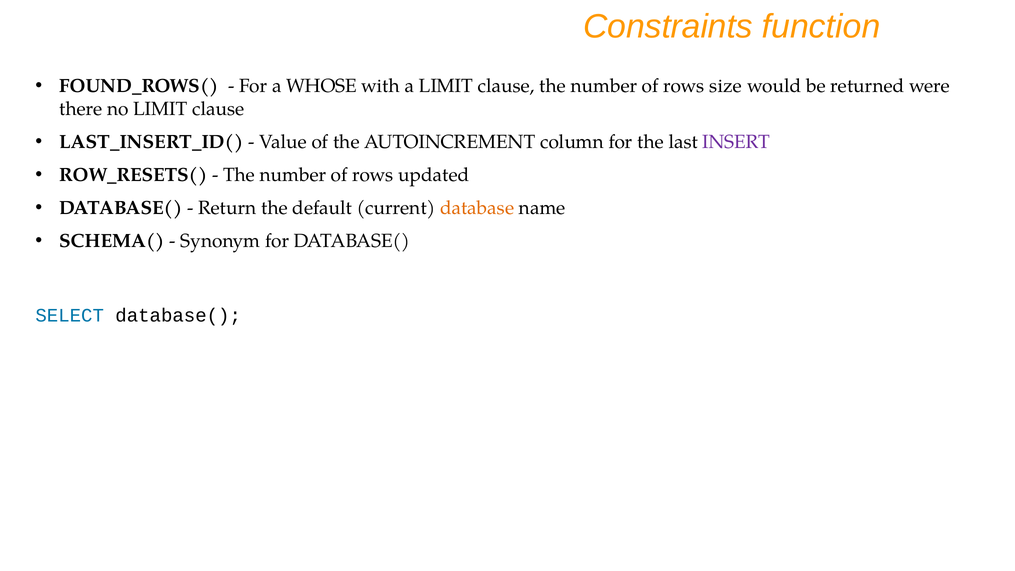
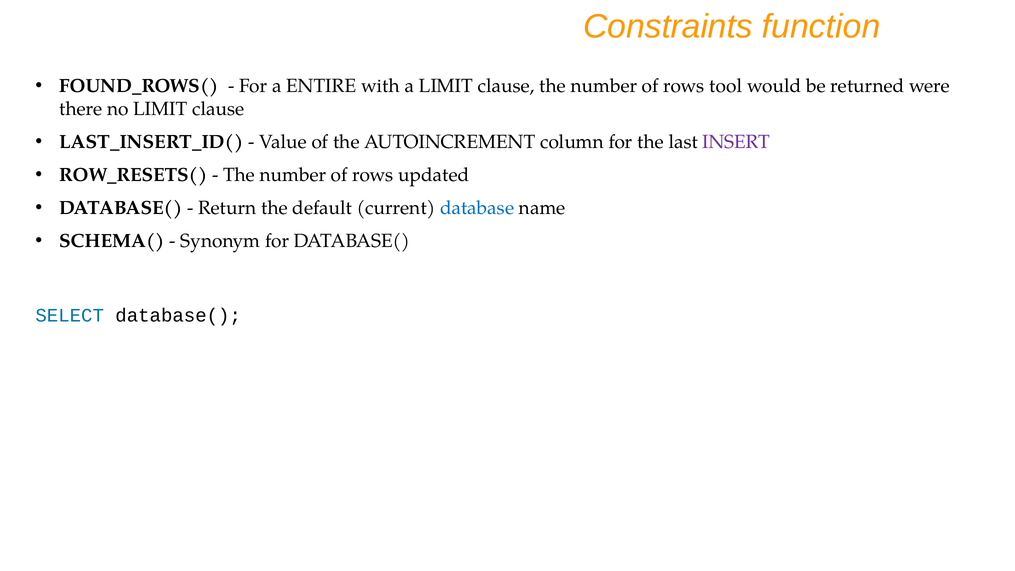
WHOSE: WHOSE -> ENTIRE (321, 86)
size: size -> tool (726, 86)
database colour: orange -> blue (477, 208)
